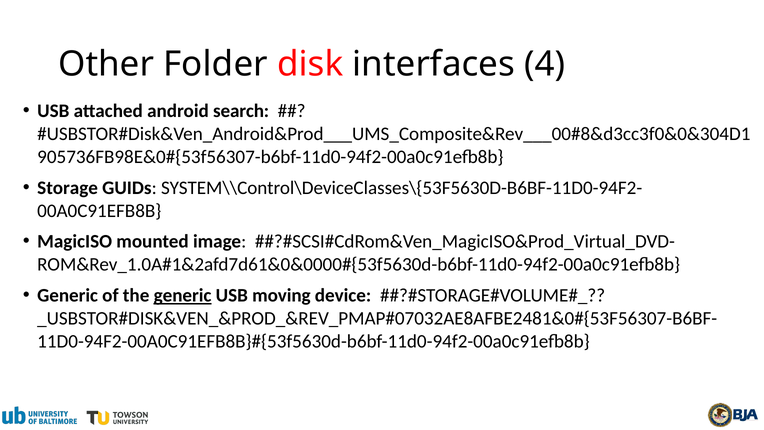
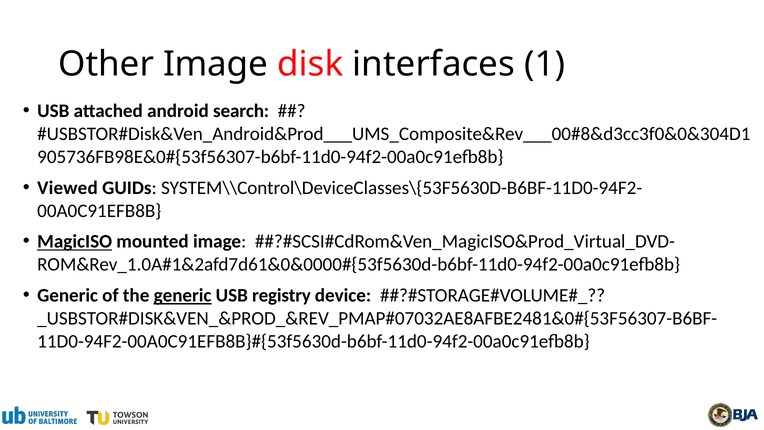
Other Folder: Folder -> Image (216, 64)
4: 4 -> 1 (545, 64)
Storage: Storage -> Viewed (68, 188)
MagicISO underline: none -> present (75, 242)
moving: moving -> registry (281, 295)
